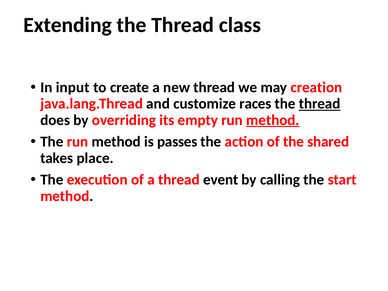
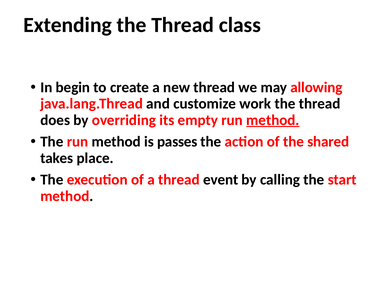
input: input -> begin (73, 87)
creation: creation -> allowing (316, 87)
races: races -> work (255, 104)
thread underline: present -> none (320, 104)
